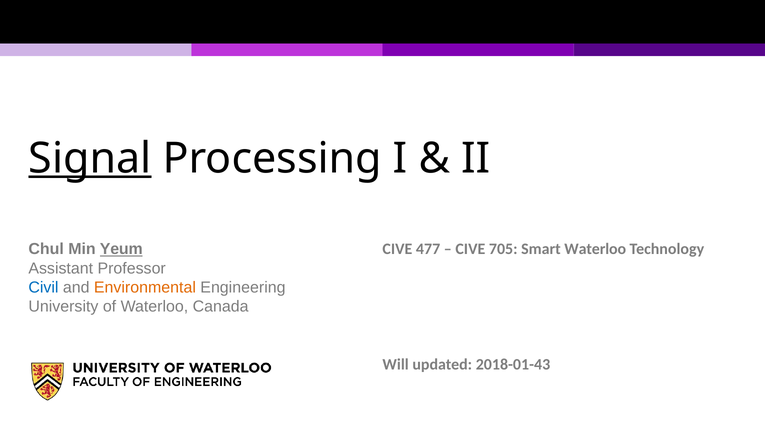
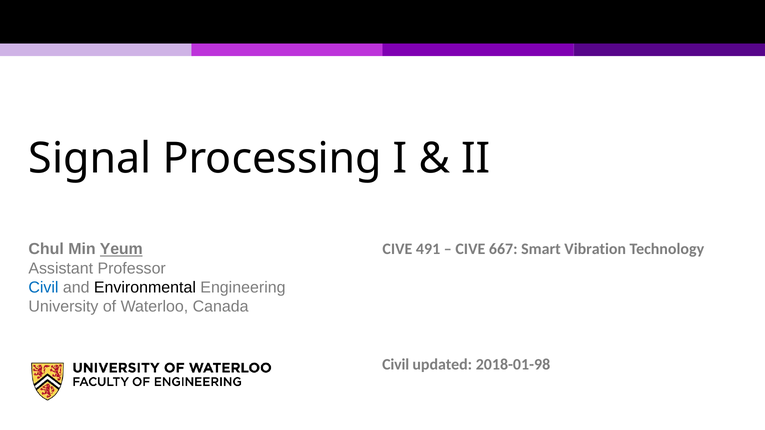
Signal underline: present -> none (90, 159)
477: 477 -> 491 (428, 249)
705: 705 -> 667 (503, 249)
Smart Waterloo: Waterloo -> Vibration (595, 249)
Environmental colour: orange -> black (145, 288)
Will: Will -> Civil (396, 365)
2018-01-43: 2018-01-43 -> 2018-01-98 (513, 365)
